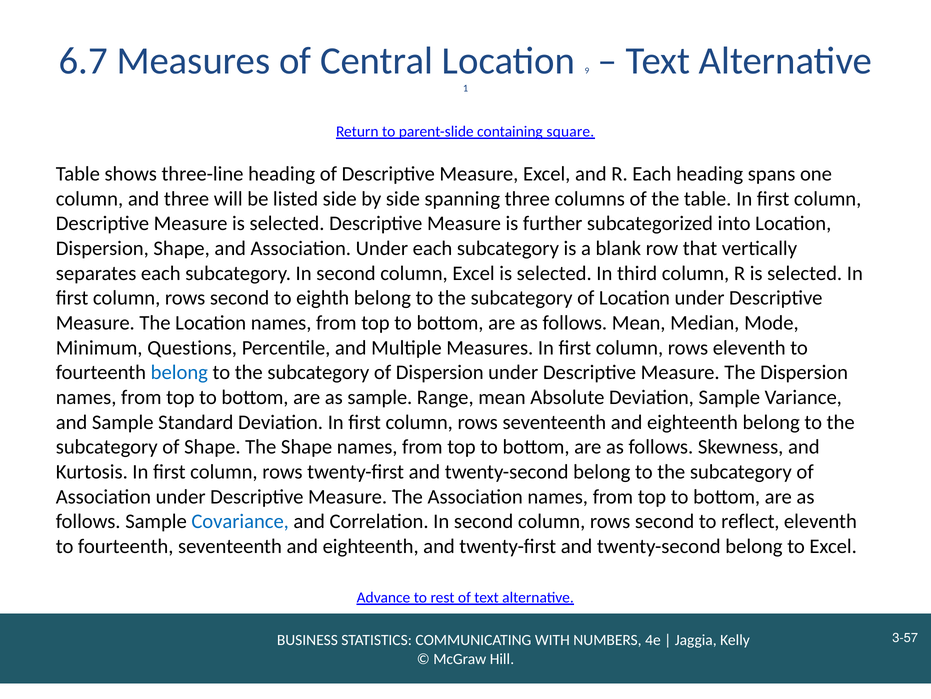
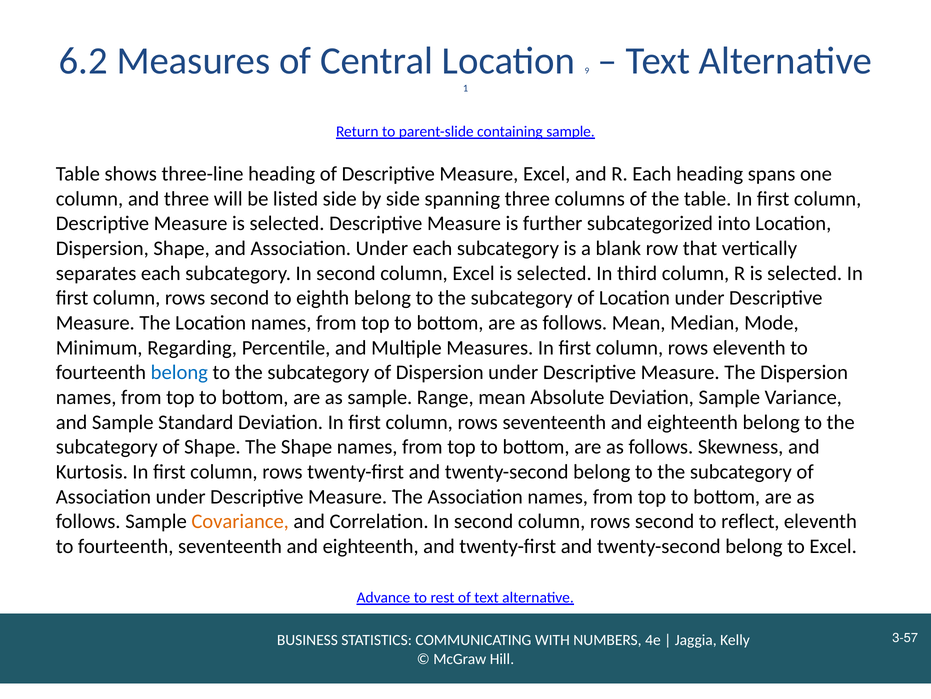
6.7: 6.7 -> 6.2 (83, 61)
containing square: square -> sample (570, 131)
Questions: Questions -> Regarding (192, 347)
Covariance colour: blue -> orange (240, 521)
